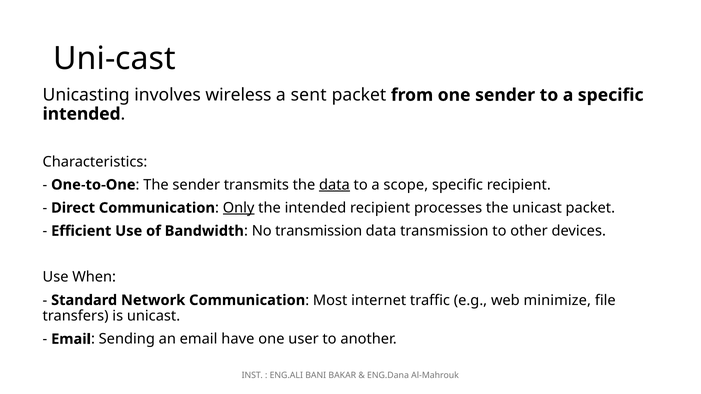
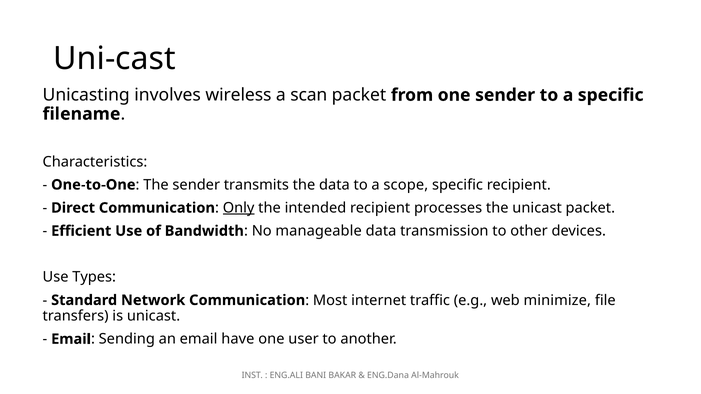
sent: sent -> scan (309, 95)
intended: intended -> filename (81, 114)
data underline: present -> none (334, 185)
No transmission: transmission -> manageable (319, 231)
When: When -> Types (94, 277)
